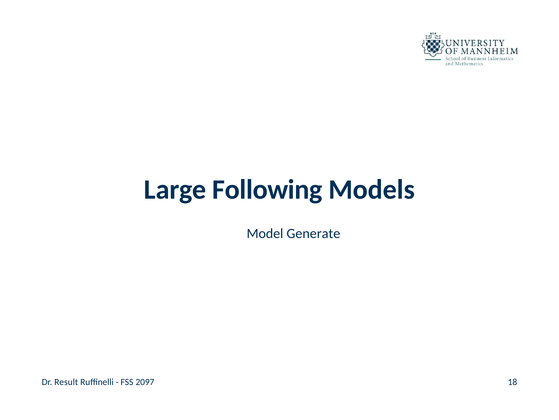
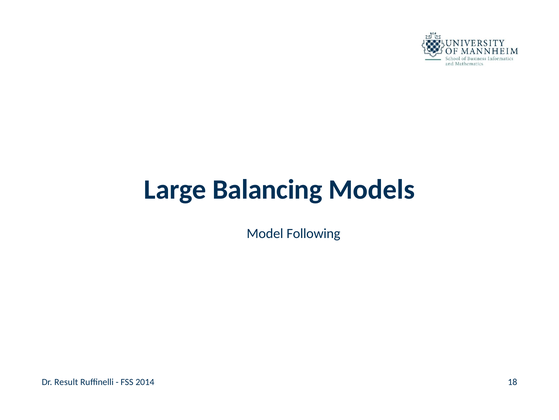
Following: Following -> Balancing (267, 189)
Generate: Generate -> Following (313, 233)
2097: 2097 -> 2014 (145, 381)
